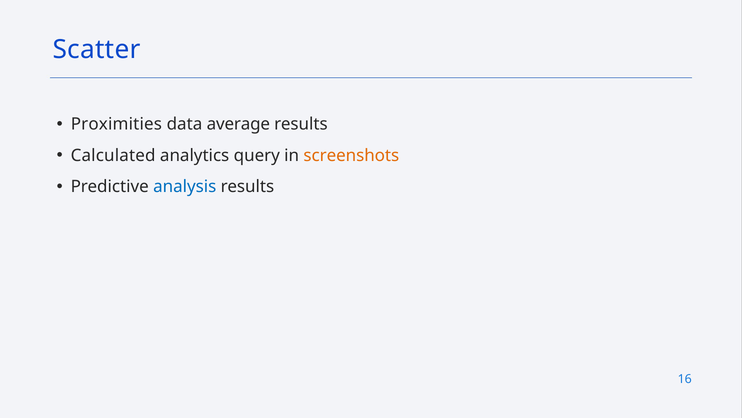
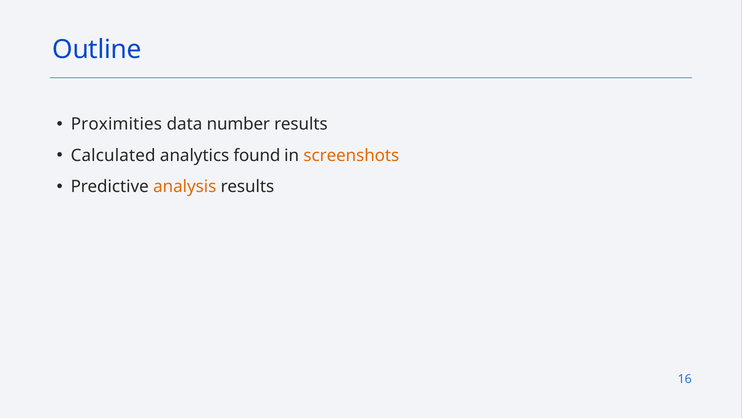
Scatter: Scatter -> Outline (97, 50)
average: average -> number (238, 124)
query: query -> found (257, 155)
analysis colour: blue -> orange (185, 187)
